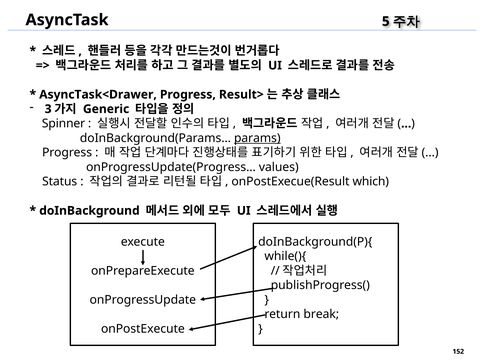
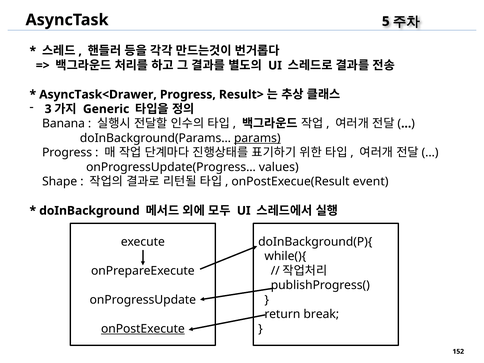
Spinner: Spinner -> Banana (63, 124)
Status: Status -> Shape (60, 182)
which: which -> event (371, 182)
onPostExecute underline: none -> present (143, 329)
